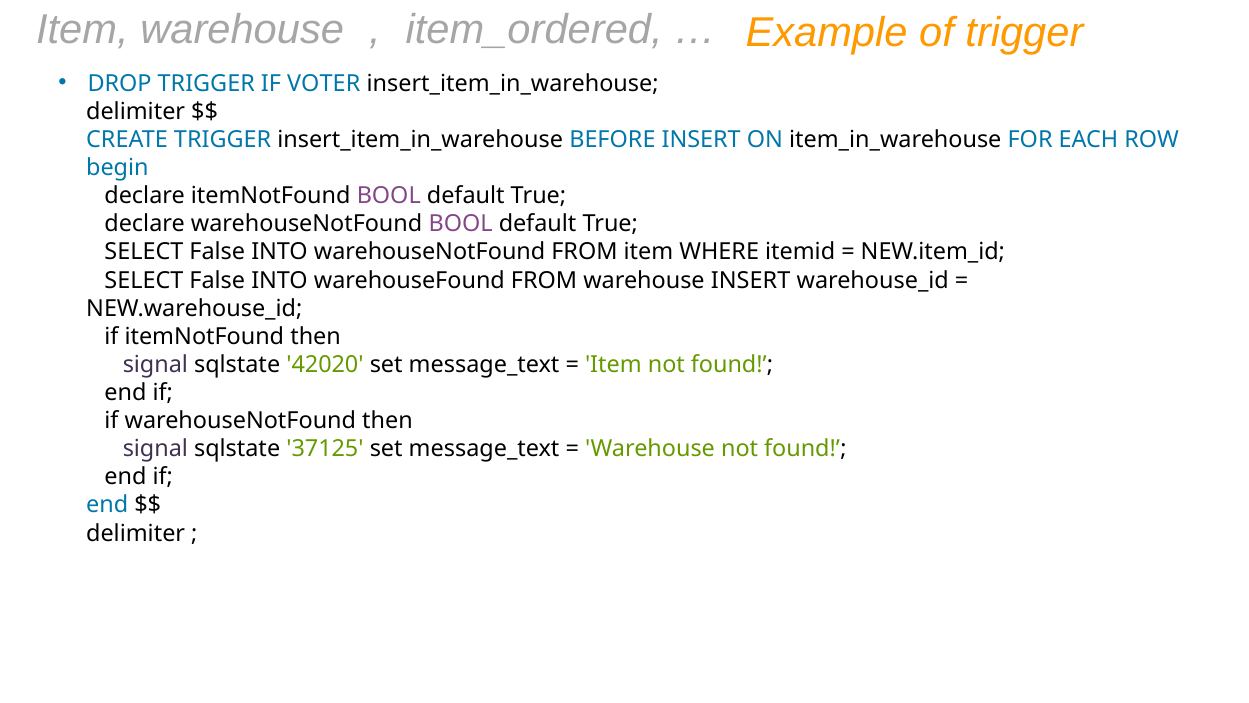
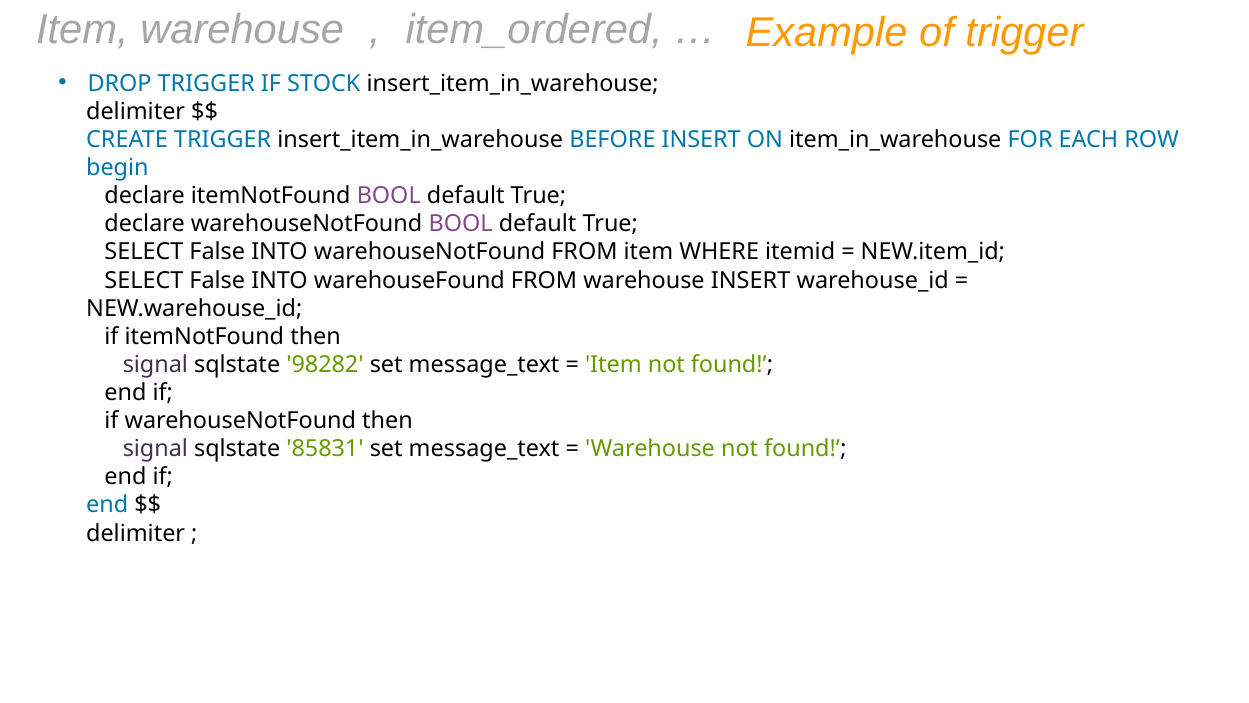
VOTER: VOTER -> STOCK (324, 83)
42020: 42020 -> 98282 (325, 364)
37125: 37125 -> 85831 (325, 449)
